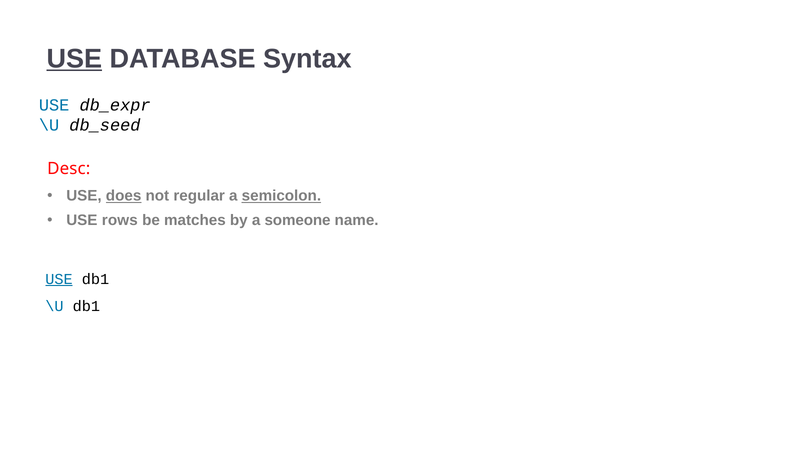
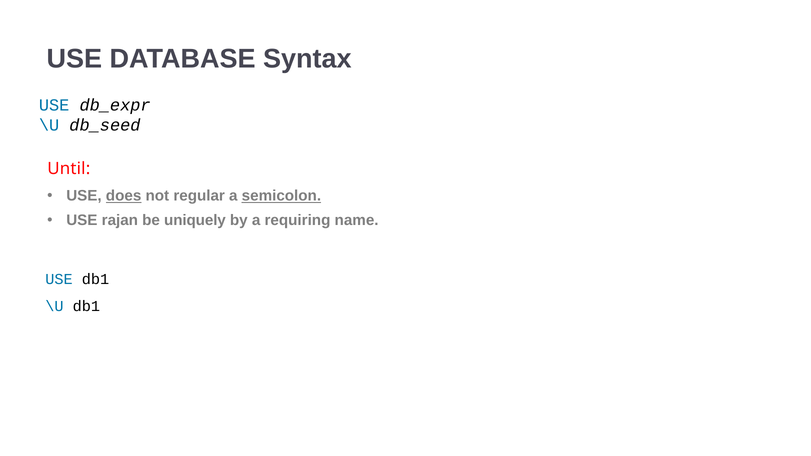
USE underline: present -> none (74, 59)
Desc: Desc -> Until (69, 169)
rows: rows -> rajan (120, 220)
matches: matches -> uniquely (195, 220)
someone: someone -> requiring (297, 220)
USE underline: present -> none (59, 279)
